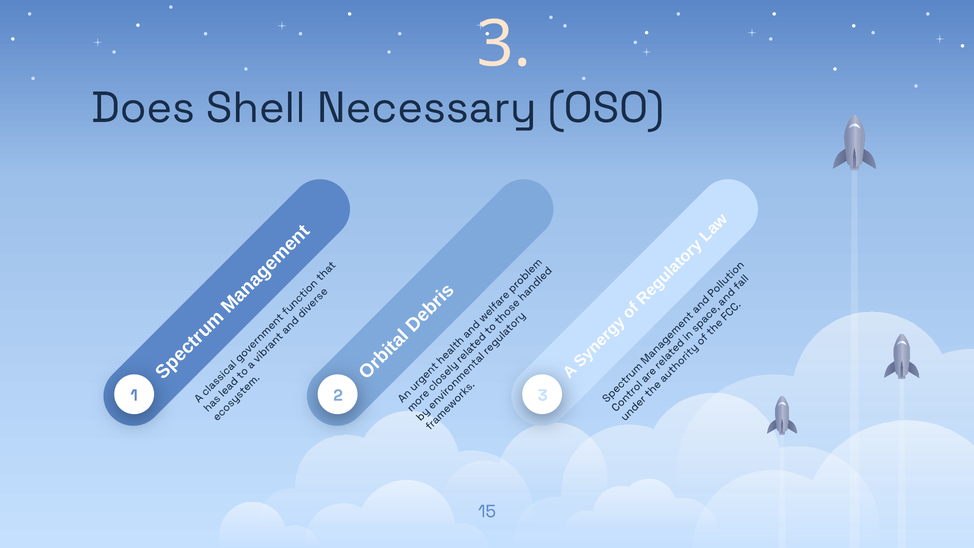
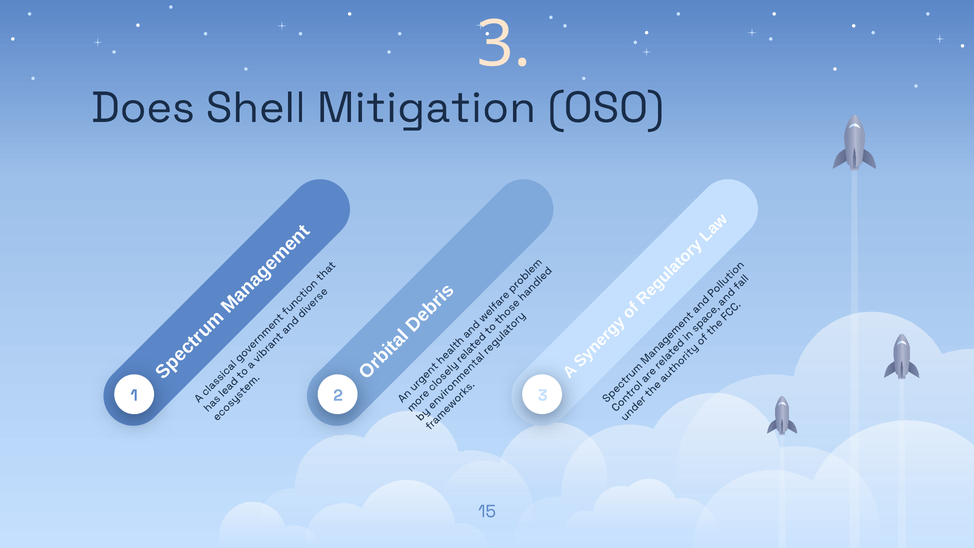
Necessary: Necessary -> Mitigation (426, 108)
